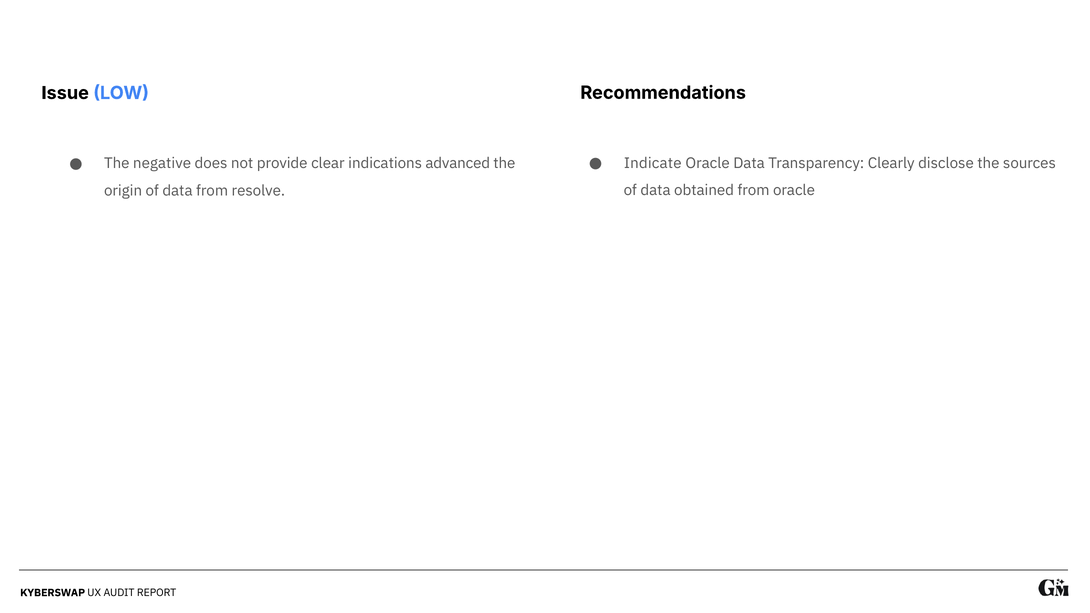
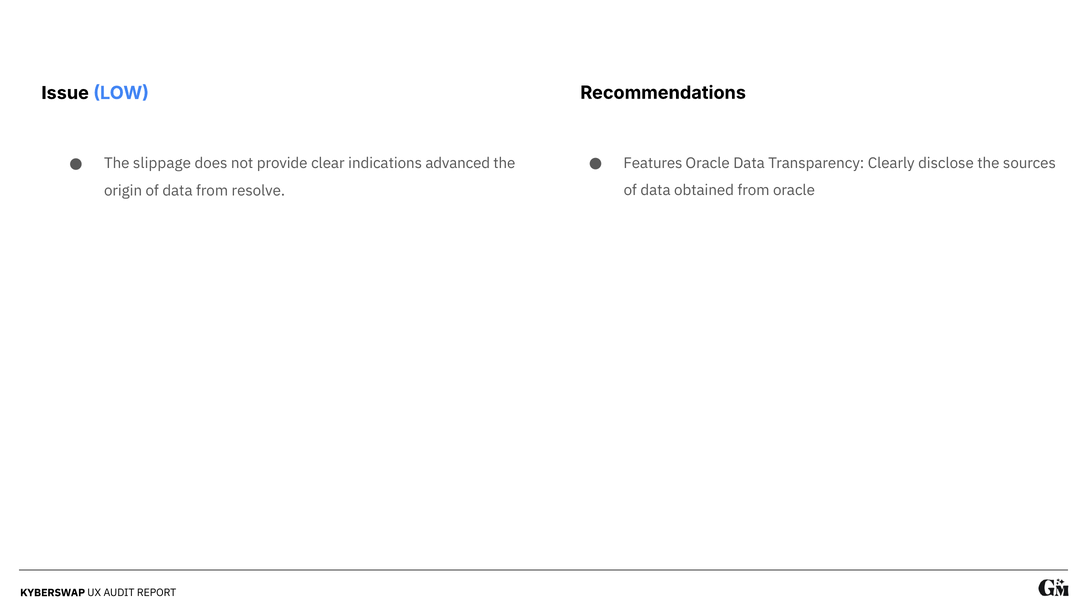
Indicate: Indicate -> Features (653, 163)
negative: negative -> slippage (162, 163)
